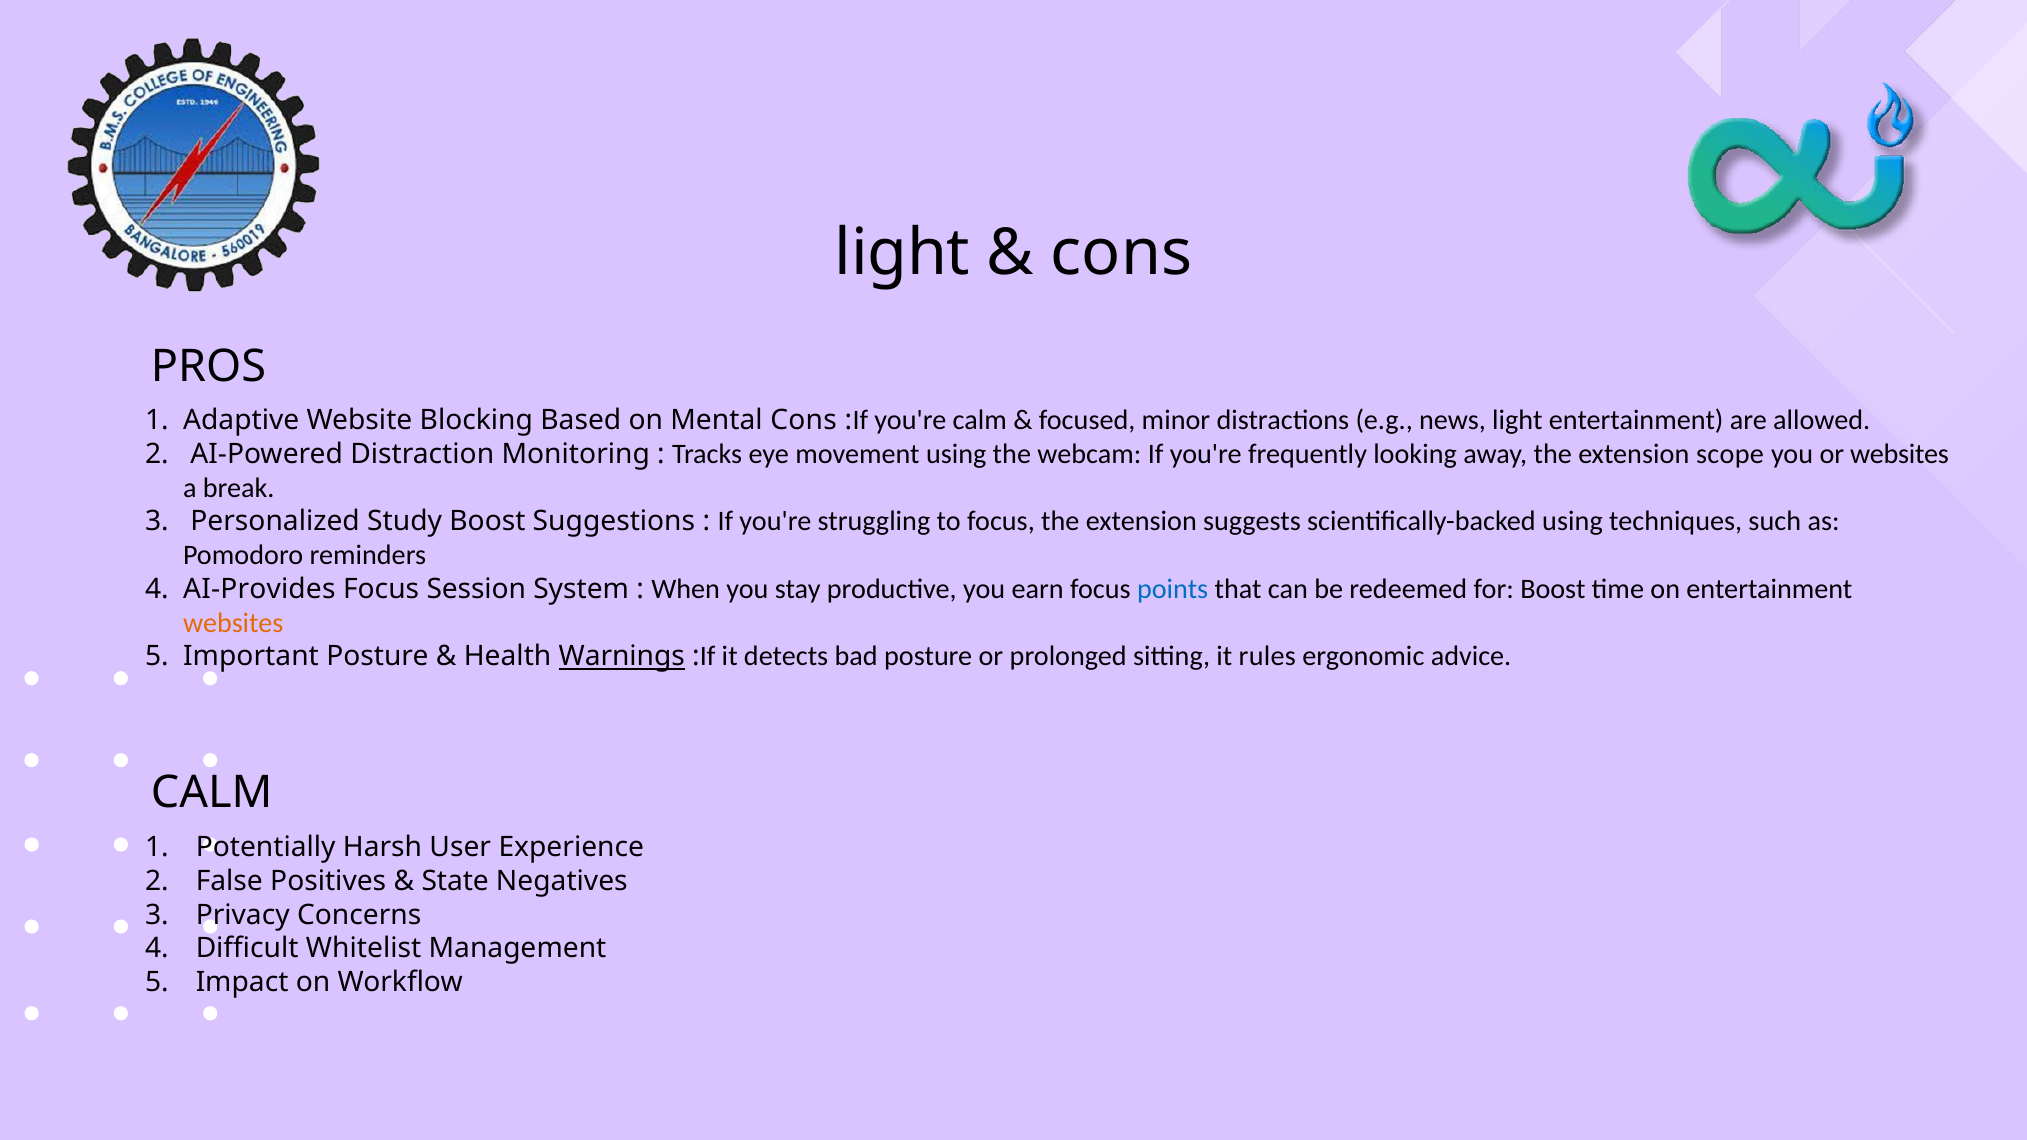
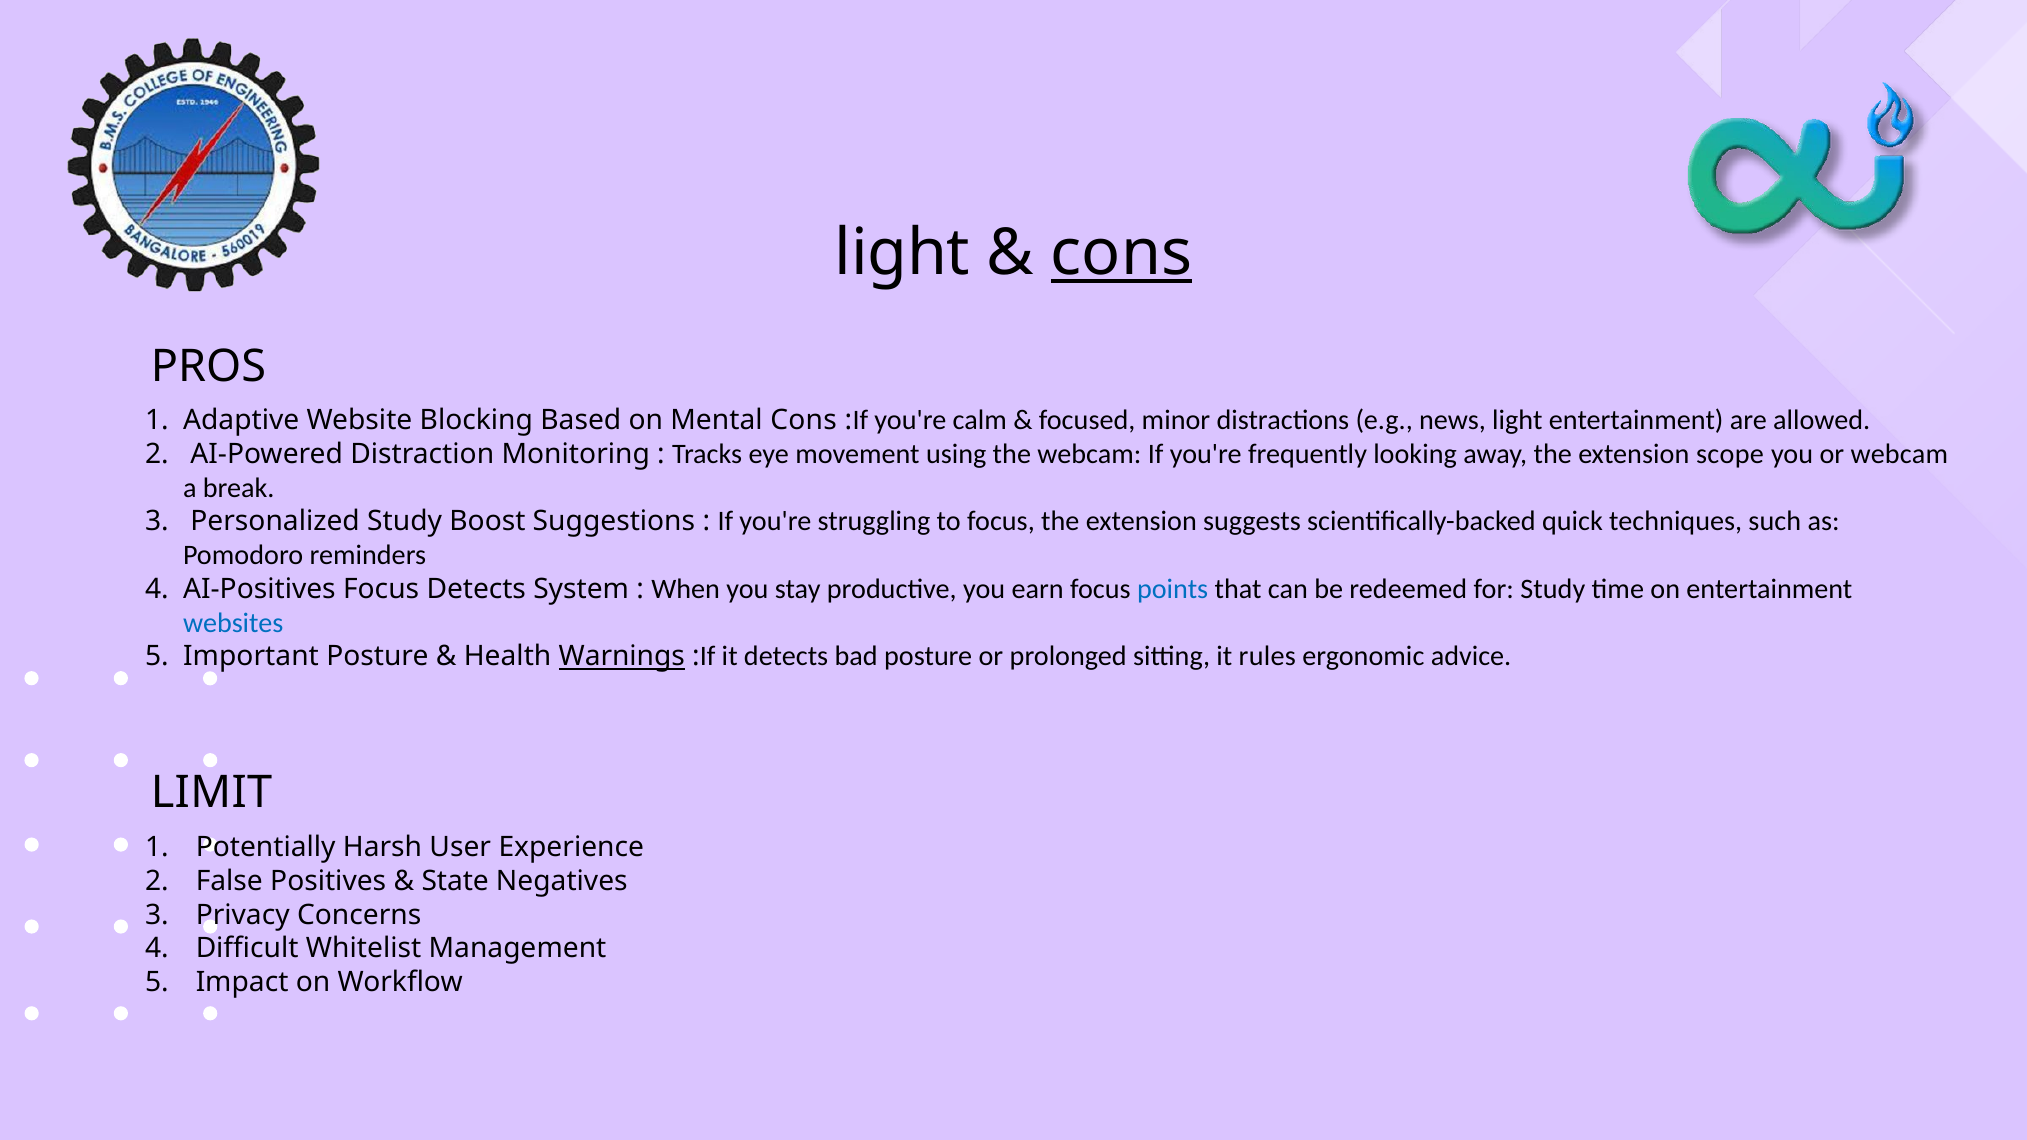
cons underline: none -> present (1121, 253)
or websites: websites -> webcam (1899, 454)
scientifically-backed using: using -> quick (1572, 522)
AI-Provides: AI-Provides -> AI-Positives (259, 589)
Focus Session: Session -> Detects (476, 589)
for Boost: Boost -> Study (1553, 589)
websites colour: orange -> blue (233, 623)
CALM: CALM -> LIMIT (211, 793)
